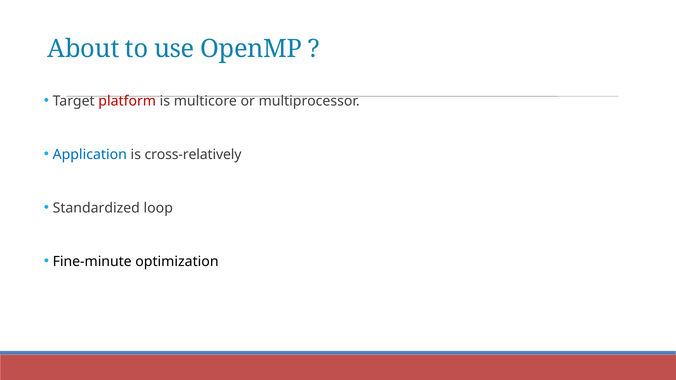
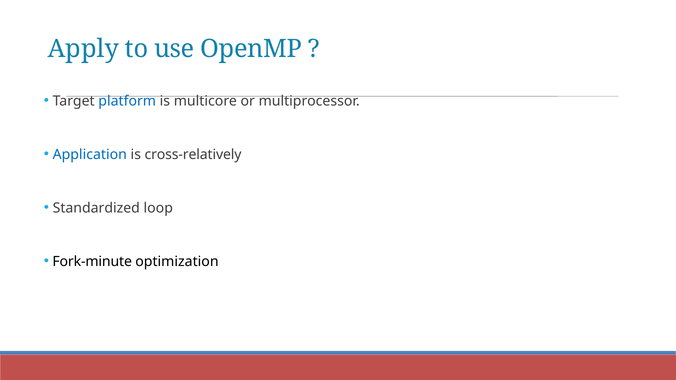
About: About -> Apply (83, 49)
platform colour: red -> blue (127, 101)
Fine-minute: Fine-minute -> Fork-minute (92, 262)
